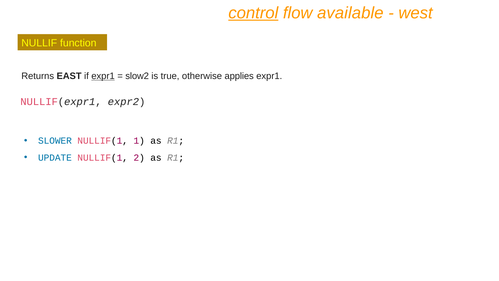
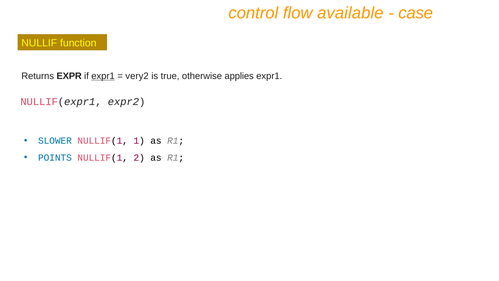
control underline: present -> none (253, 13)
west: west -> case (416, 13)
EAST: EAST -> EXPR (69, 76)
slow2: slow2 -> very2 (137, 76)
UPDATE: UPDATE -> POINTS (55, 158)
